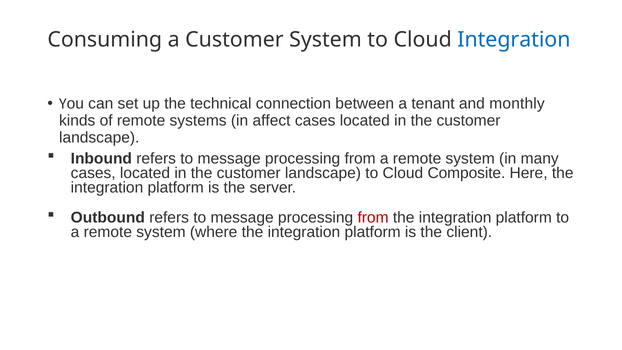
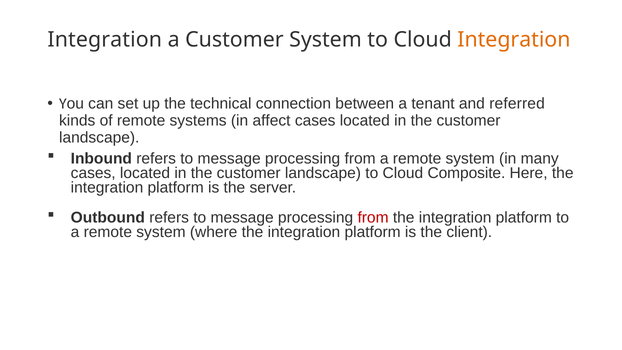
Consuming: Consuming -> Integration (105, 39)
Integration colour: blue -> orange (514, 39)
monthly: monthly -> referred (517, 104)
